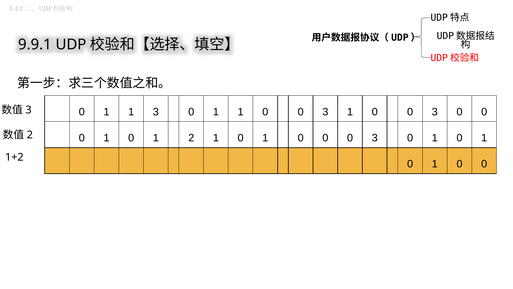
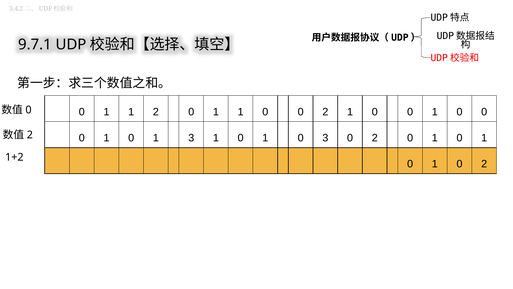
9.9.1: 9.9.1 -> 9.7.1 (35, 45)
3: 3 -> 0 (29, 110)
1 3: 3 -> 2 (156, 112)
3: 3 -> 2 (325, 112)
3: 3 -> 1 (435, 112)
1 2: 2 -> 3 (191, 138)
0: 0 -> 3 (325, 138)
3: 3 -> 2 (375, 138)
0: 0 -> 2 (484, 164)
